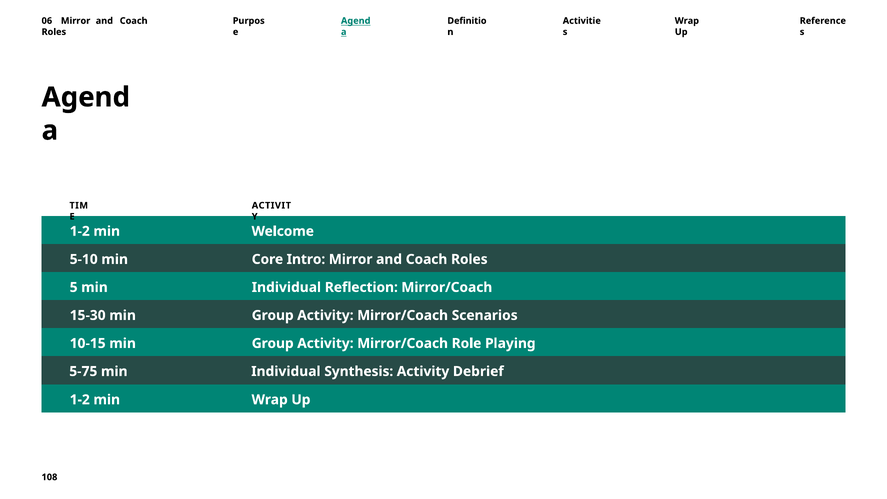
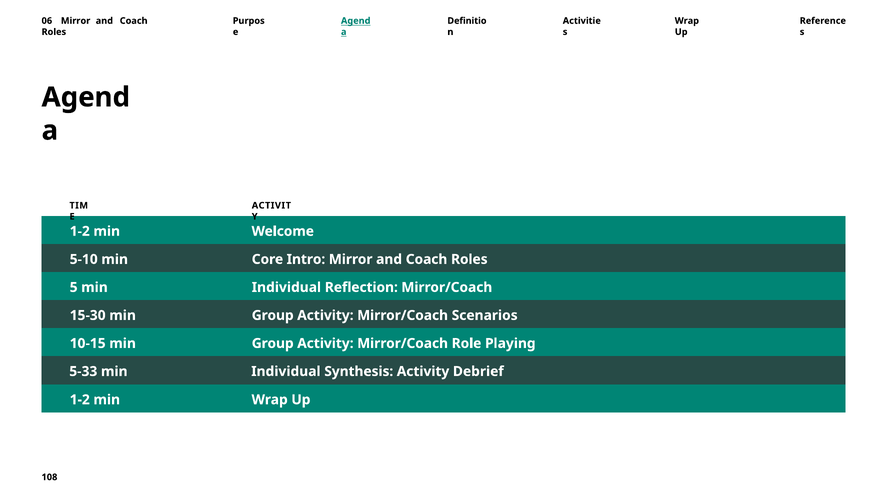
5-75: 5-75 -> 5-33 (83, 371)
